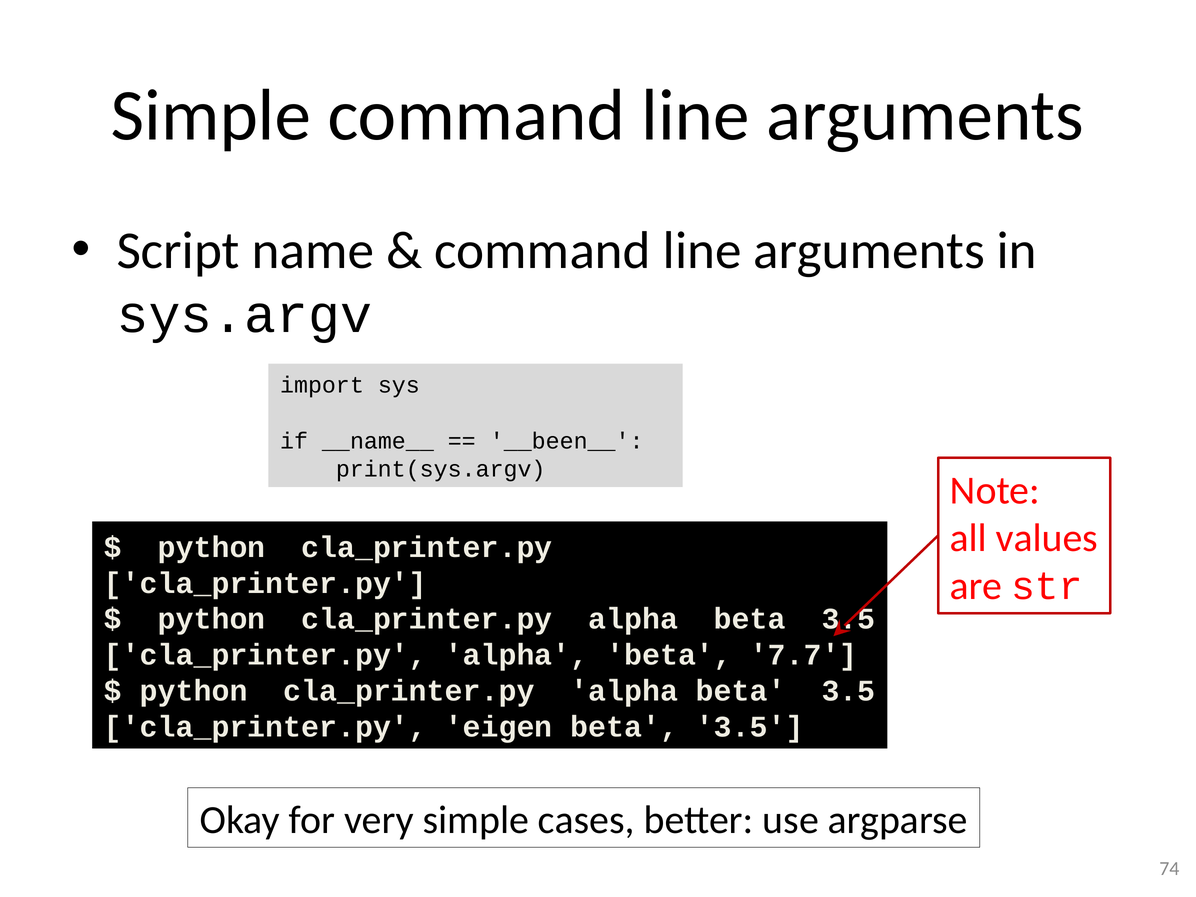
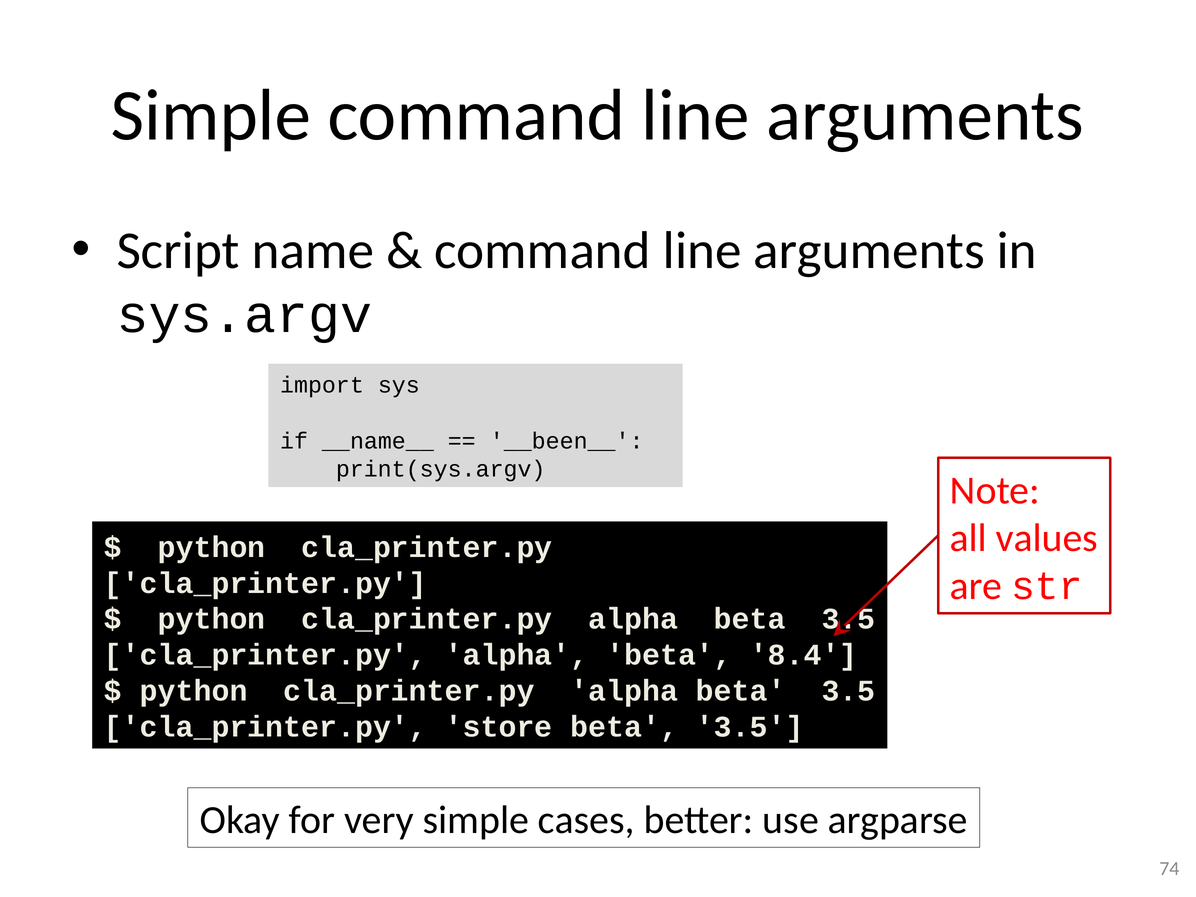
7.7: 7.7 -> 8.4 (804, 655)
eigen: eigen -> store (499, 727)
